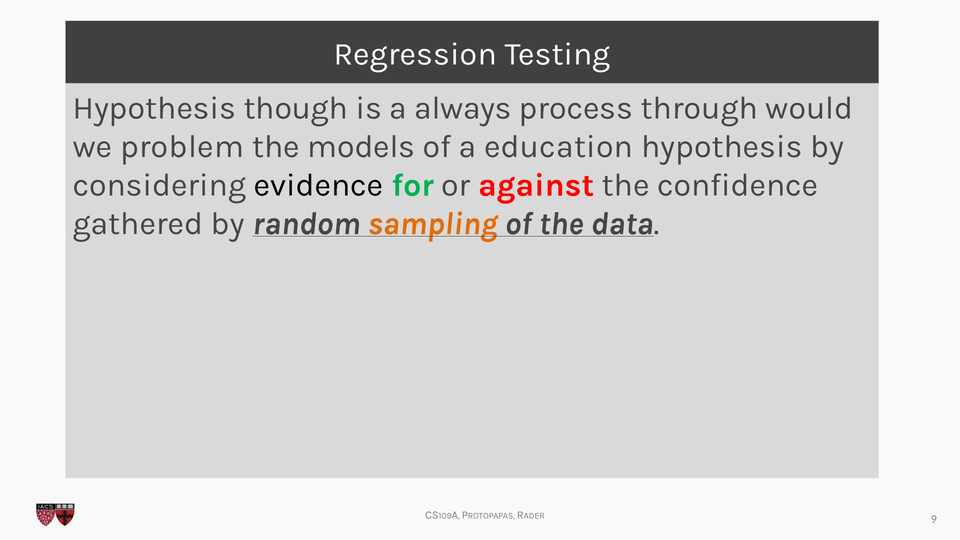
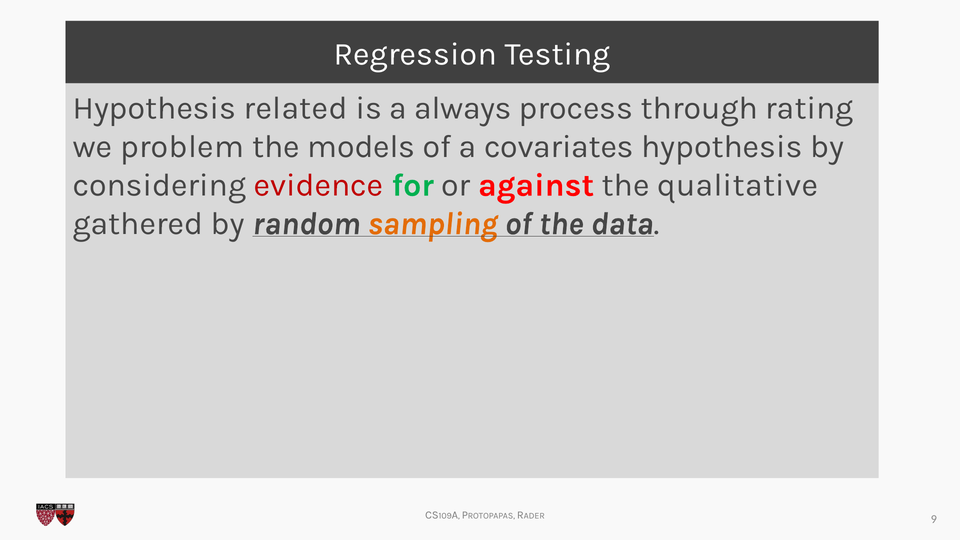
though: though -> related (296, 108)
would: would -> rating (809, 108)
education: education -> covariates (559, 147)
evidence colour: black -> red (319, 185)
confidence: confidence -> qualitative (738, 185)
